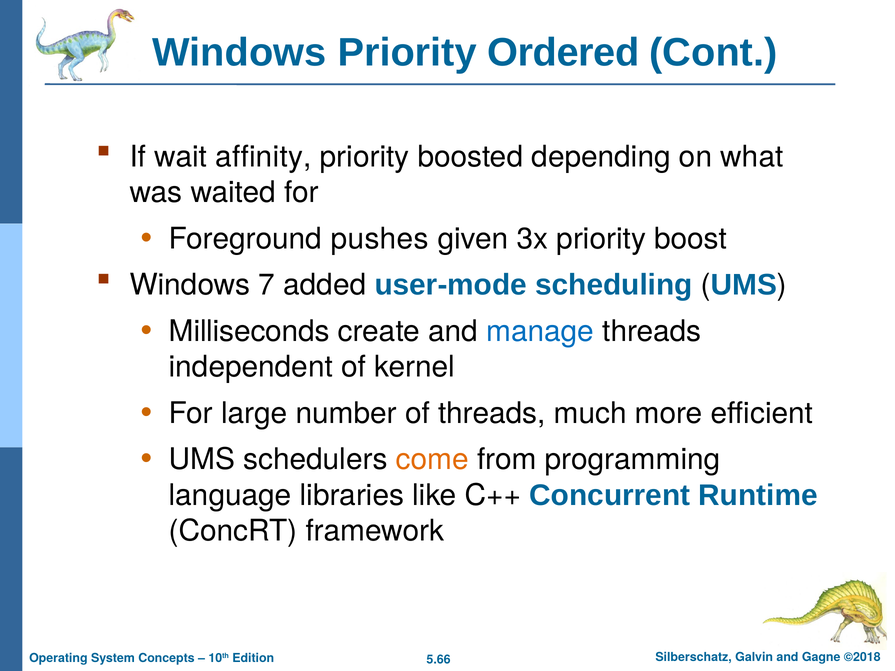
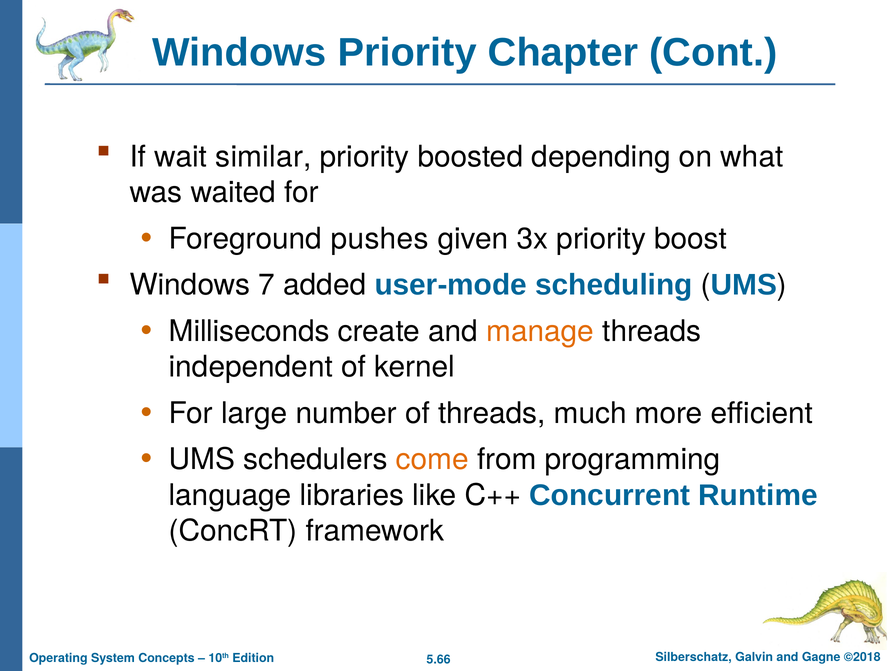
Ordered: Ordered -> Chapter (563, 53)
affinity: affinity -> similar (263, 157)
manage colour: blue -> orange (540, 331)
